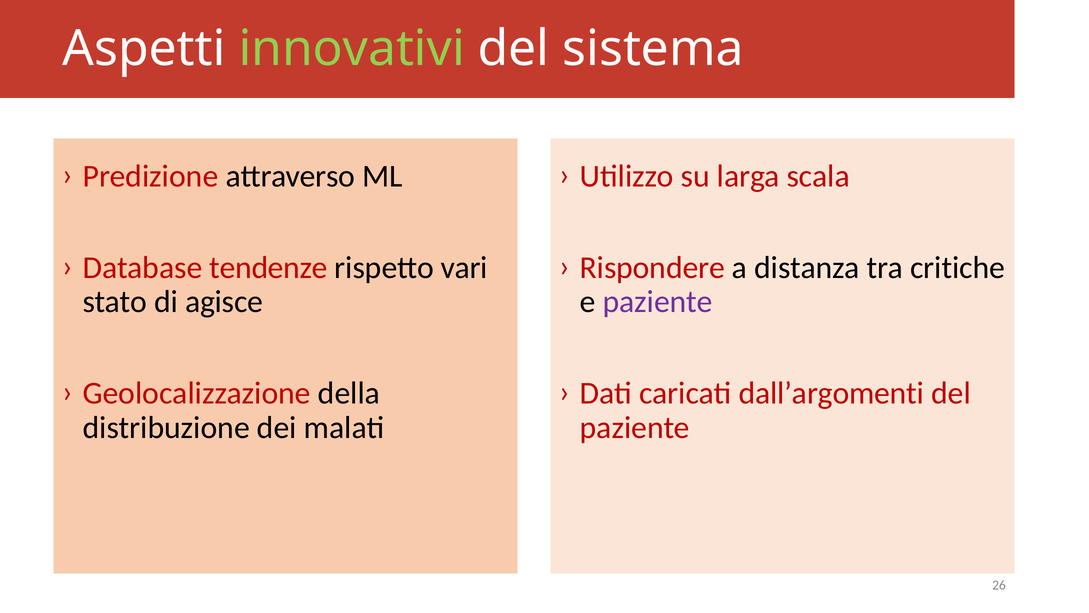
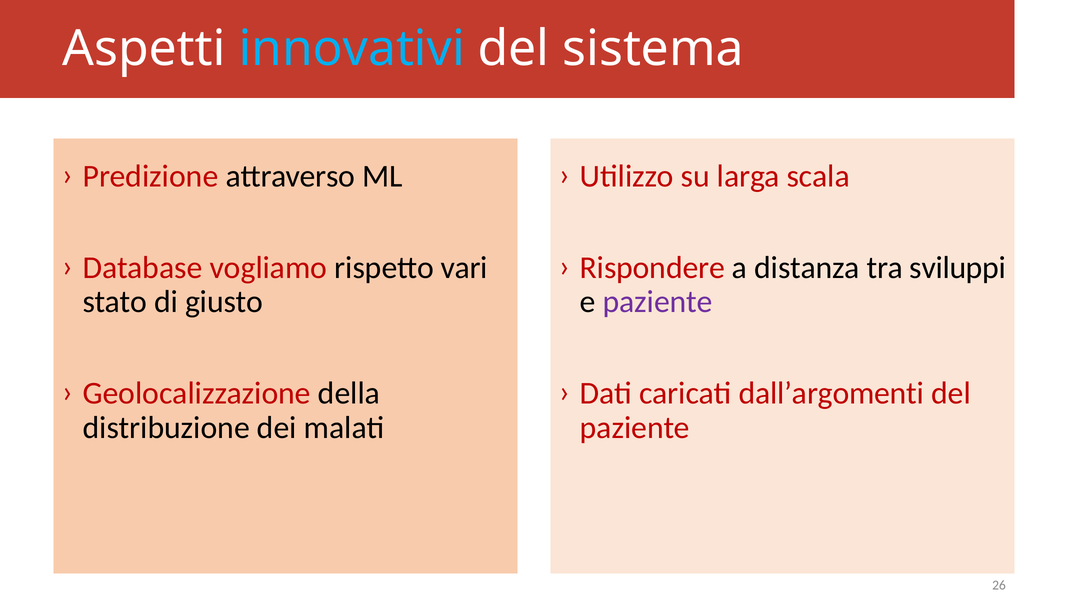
innovativi colour: light green -> light blue (352, 48)
tendenze: tendenze -> vogliamo (268, 267)
critiche: critiche -> sviluppi (958, 267)
agisce: agisce -> giusto (224, 302)
